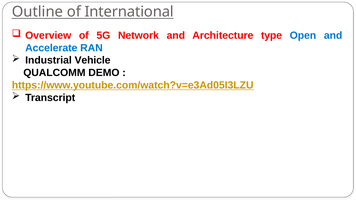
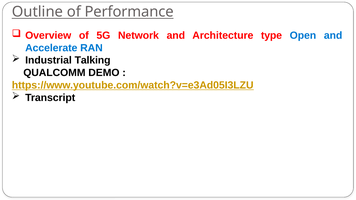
International: International -> Performance (129, 12)
Vehicle: Vehicle -> Talking (93, 60)
